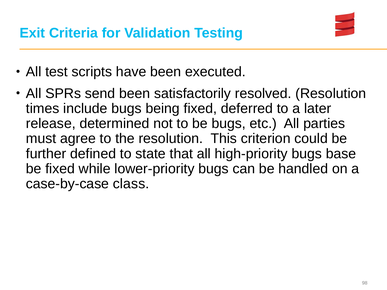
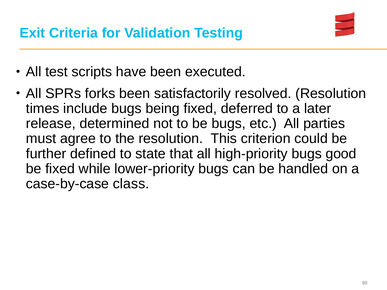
send: send -> forks (100, 93)
base: base -> good (341, 154)
